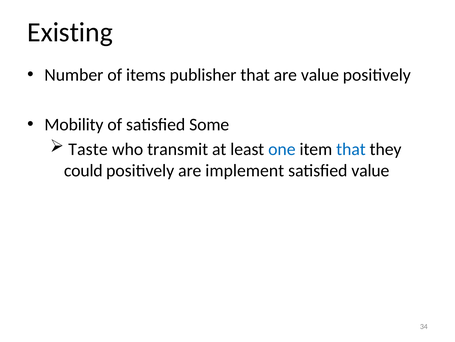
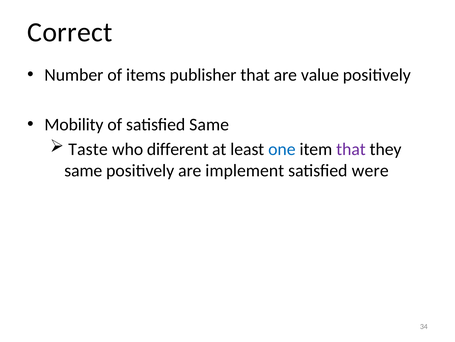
Existing: Existing -> Correct (70, 32)
satisfied Some: Some -> Same (209, 124)
transmit: transmit -> different (178, 149)
that colour: blue -> purple (351, 149)
could: could -> same (83, 170)
satisfied value: value -> were (370, 170)
